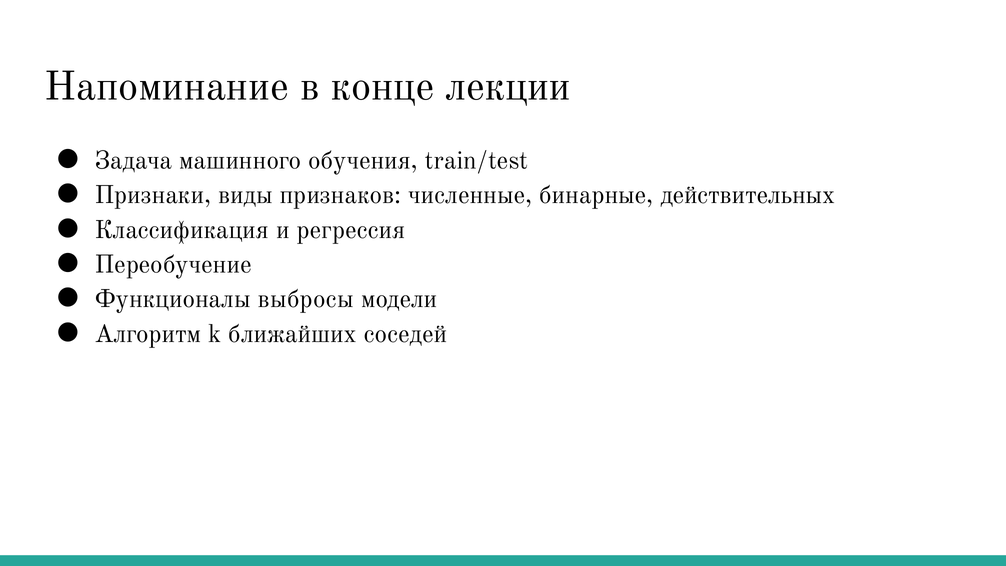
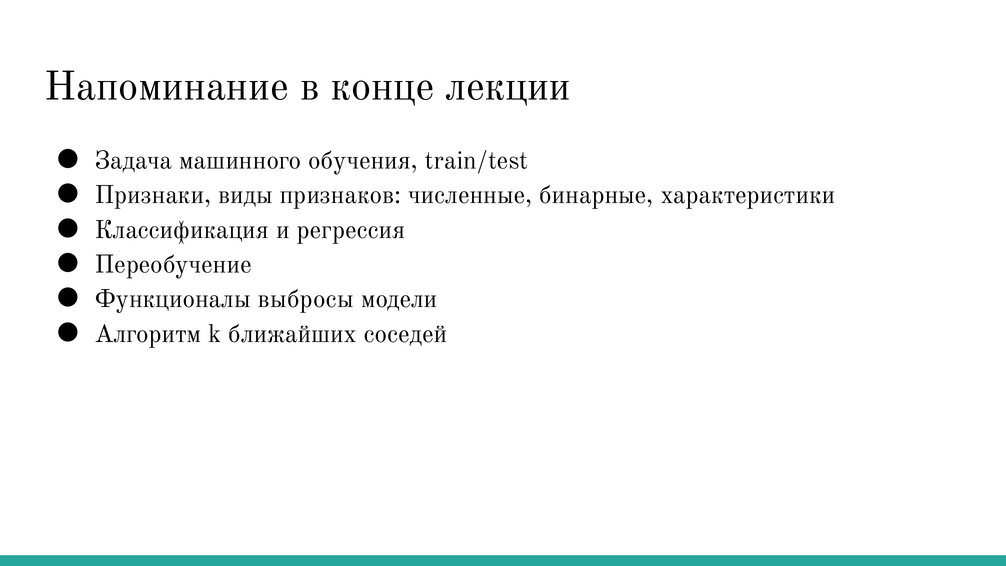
действительных: действительных -> характеристики (748, 195)
